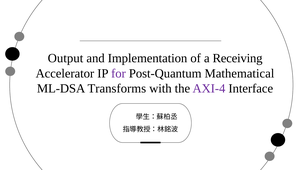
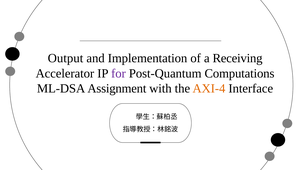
Mathematical: Mathematical -> Computations (240, 73)
Transforms: Transforms -> Assignment (117, 88)
AXI-4 colour: purple -> orange (209, 88)
